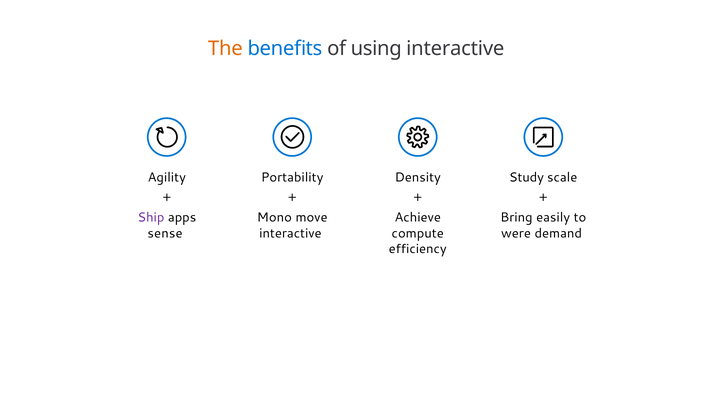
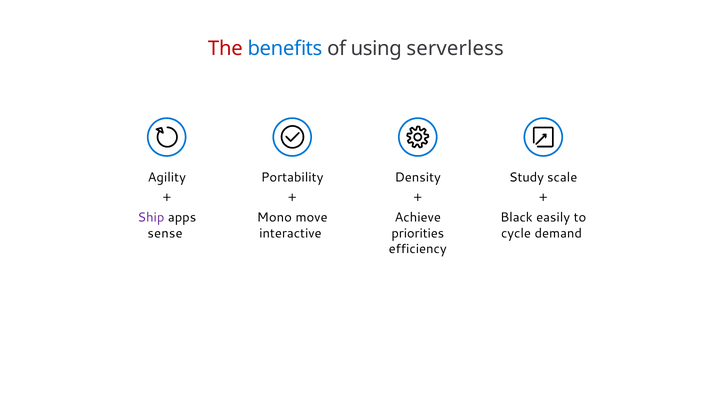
The colour: orange -> red (225, 49)
using interactive: interactive -> serverless (455, 49)
Bring: Bring -> Black (516, 218)
compute: compute -> priorities (418, 233)
were: were -> cycle (516, 233)
